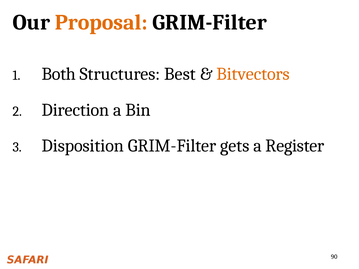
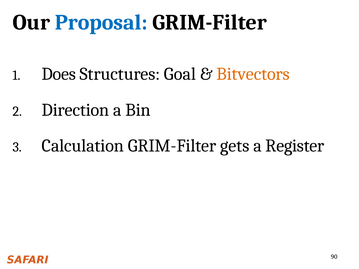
Proposal colour: orange -> blue (101, 22)
Both: Both -> Does (59, 74)
Best: Best -> Goal (180, 74)
Disposition: Disposition -> Calculation (83, 146)
